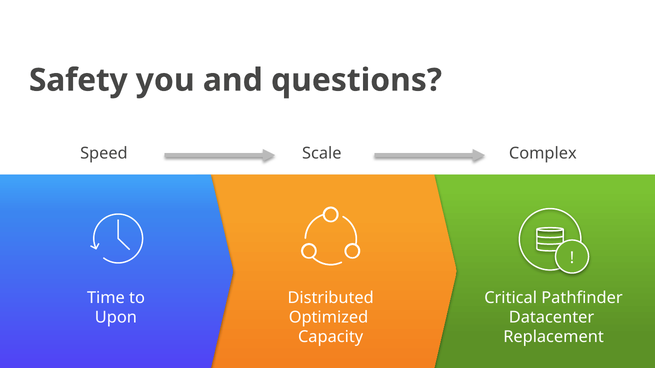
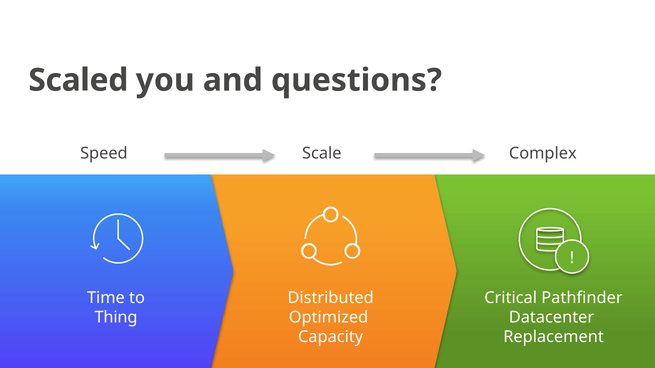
Safety: Safety -> Scaled (78, 80)
Upon: Upon -> Thing (116, 318)
